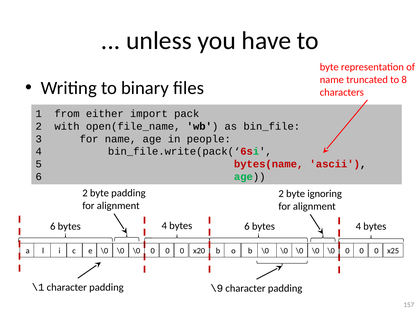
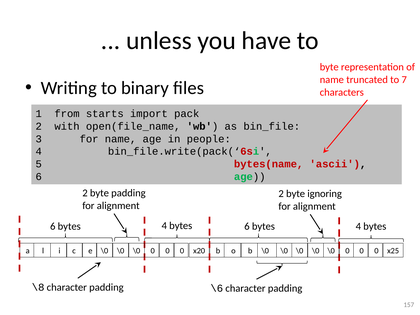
8: 8 -> 7 (404, 80)
either: either -> starts (105, 114)
\1: \1 -> \8 (38, 287)
\9: \9 -> \6 (217, 288)
